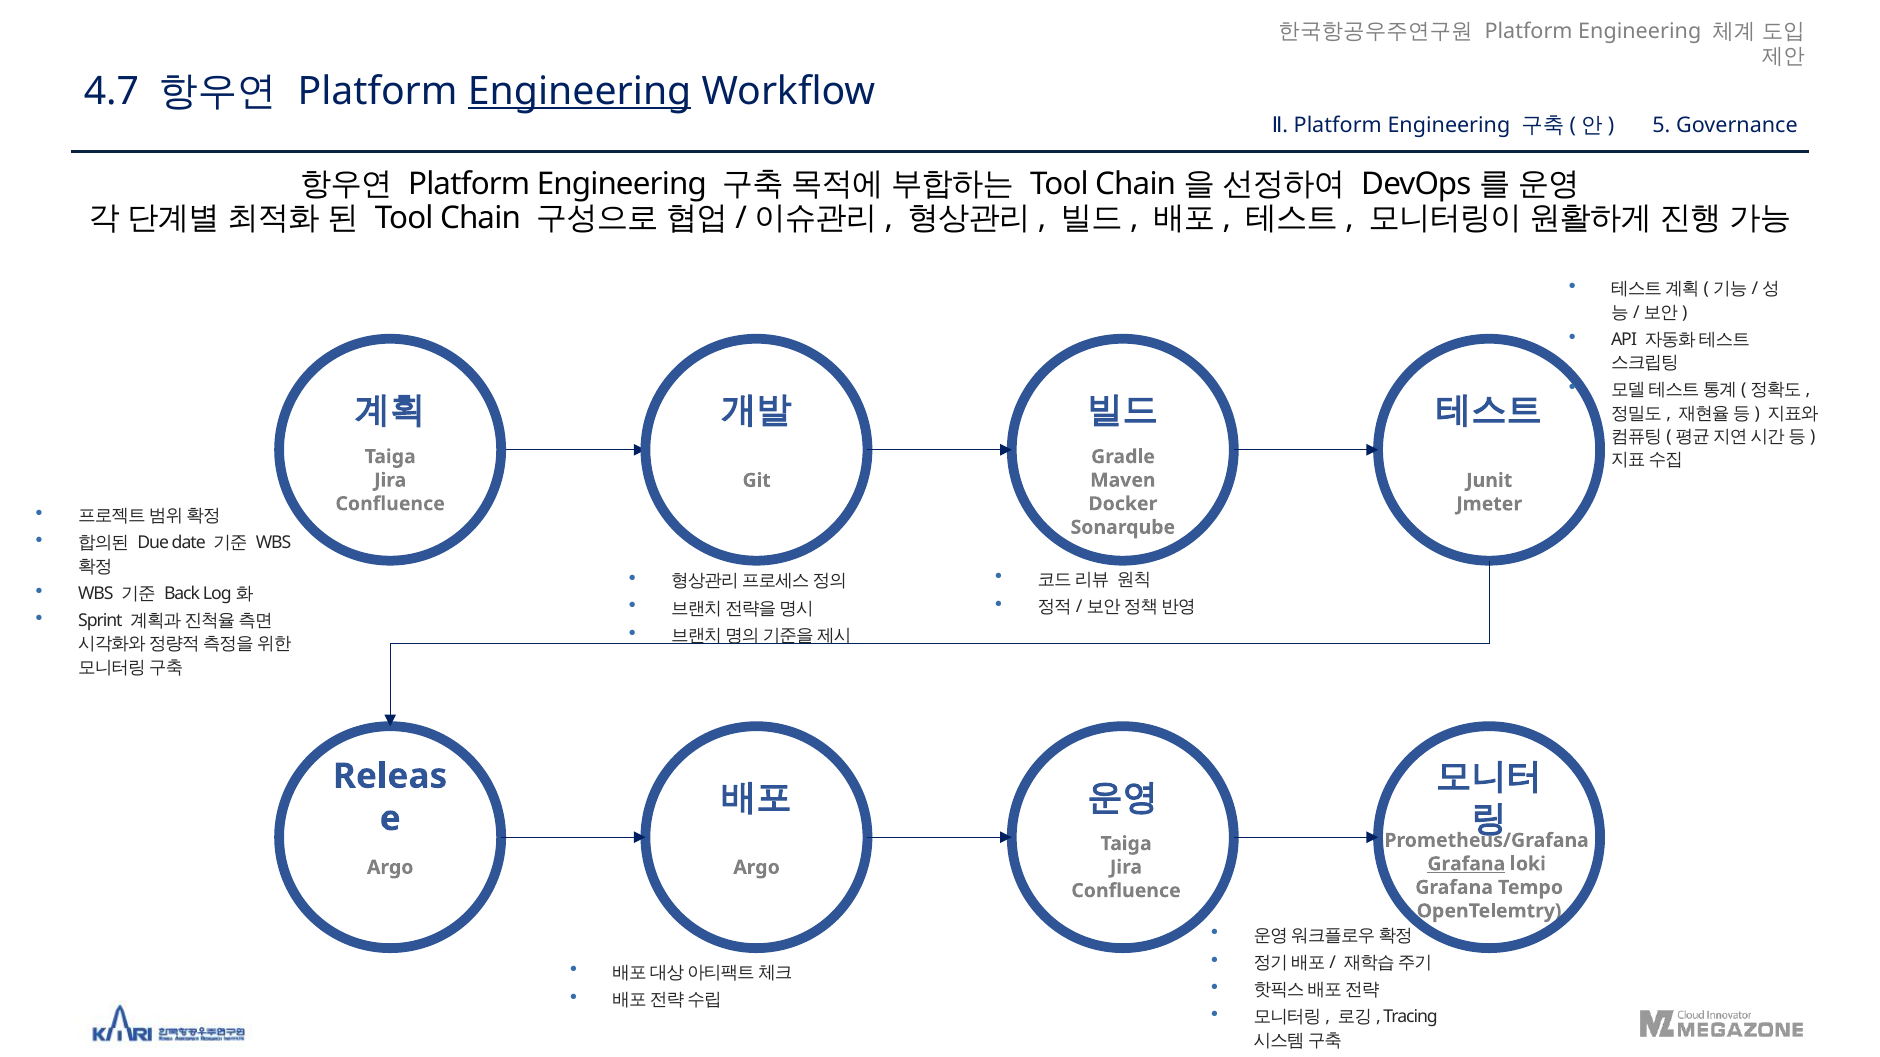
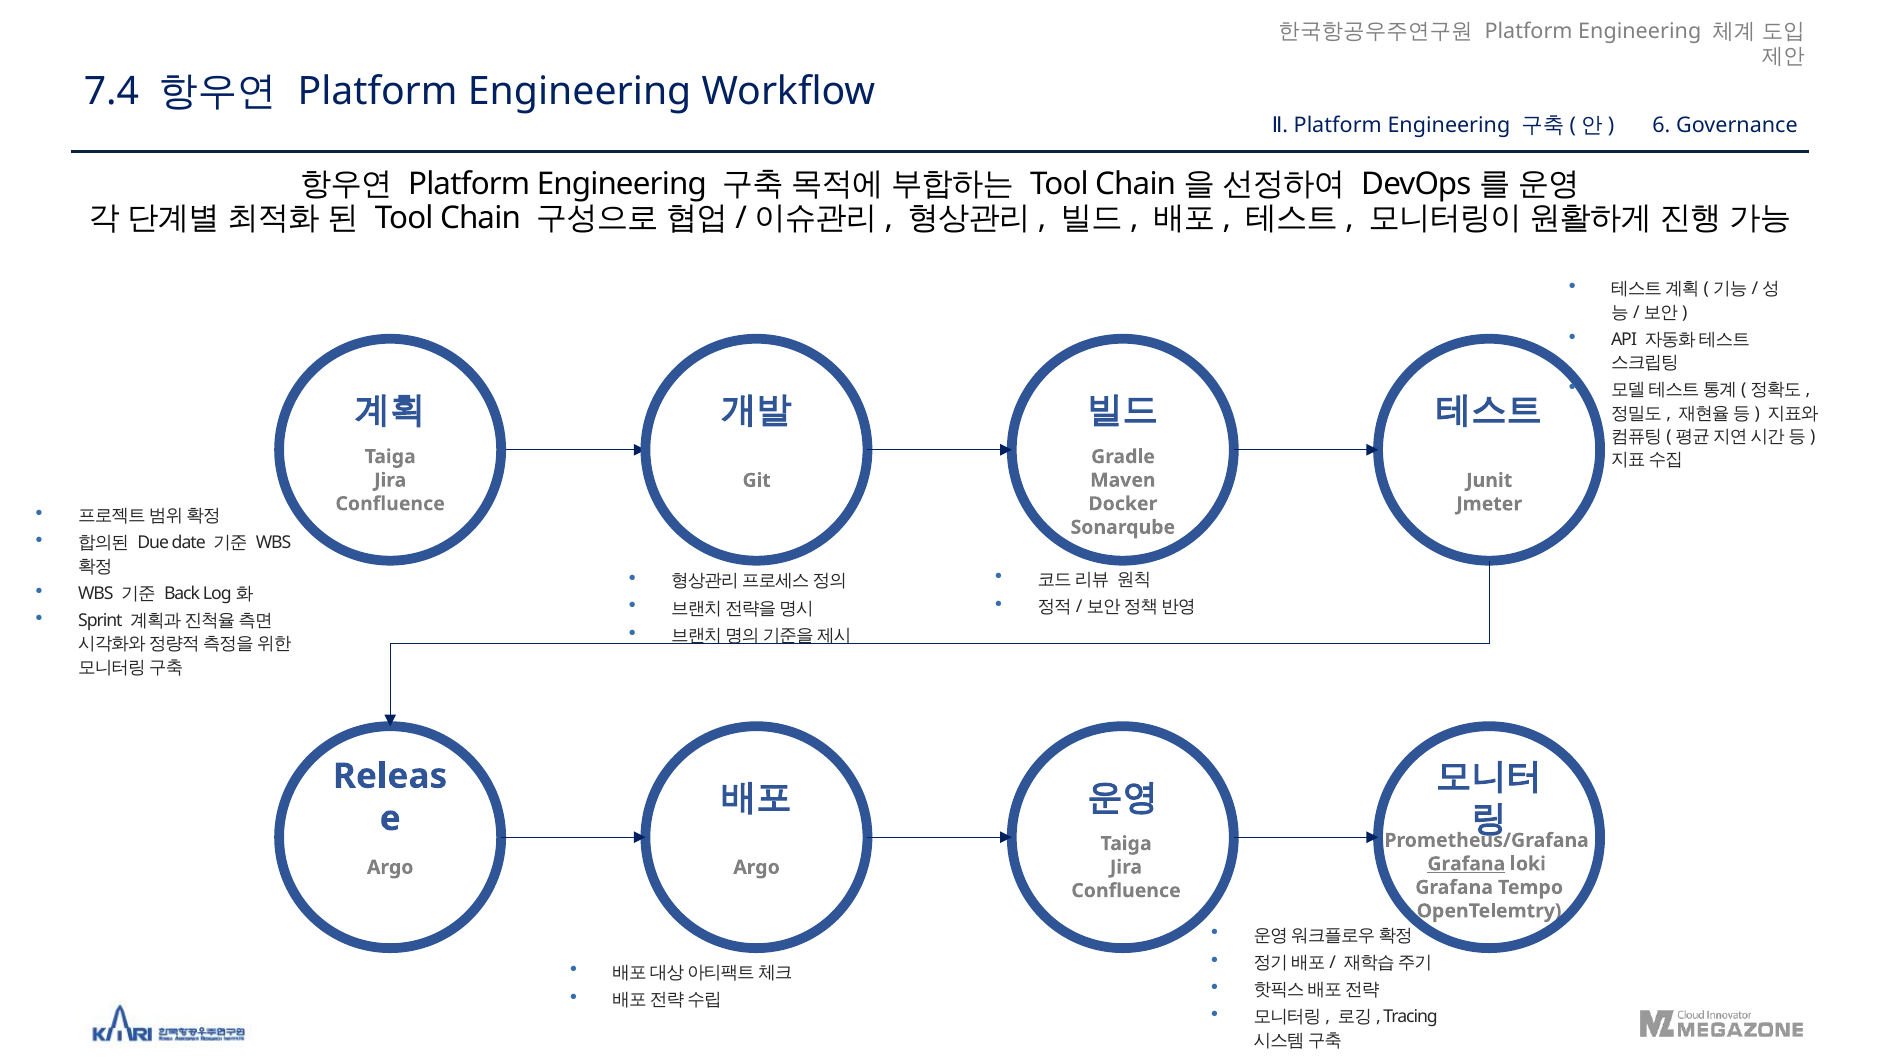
4.7: 4.7 -> 7.4 (111, 91)
Engineering underline: present -> none (580, 91)
5: 5 -> 6 (1661, 126)
